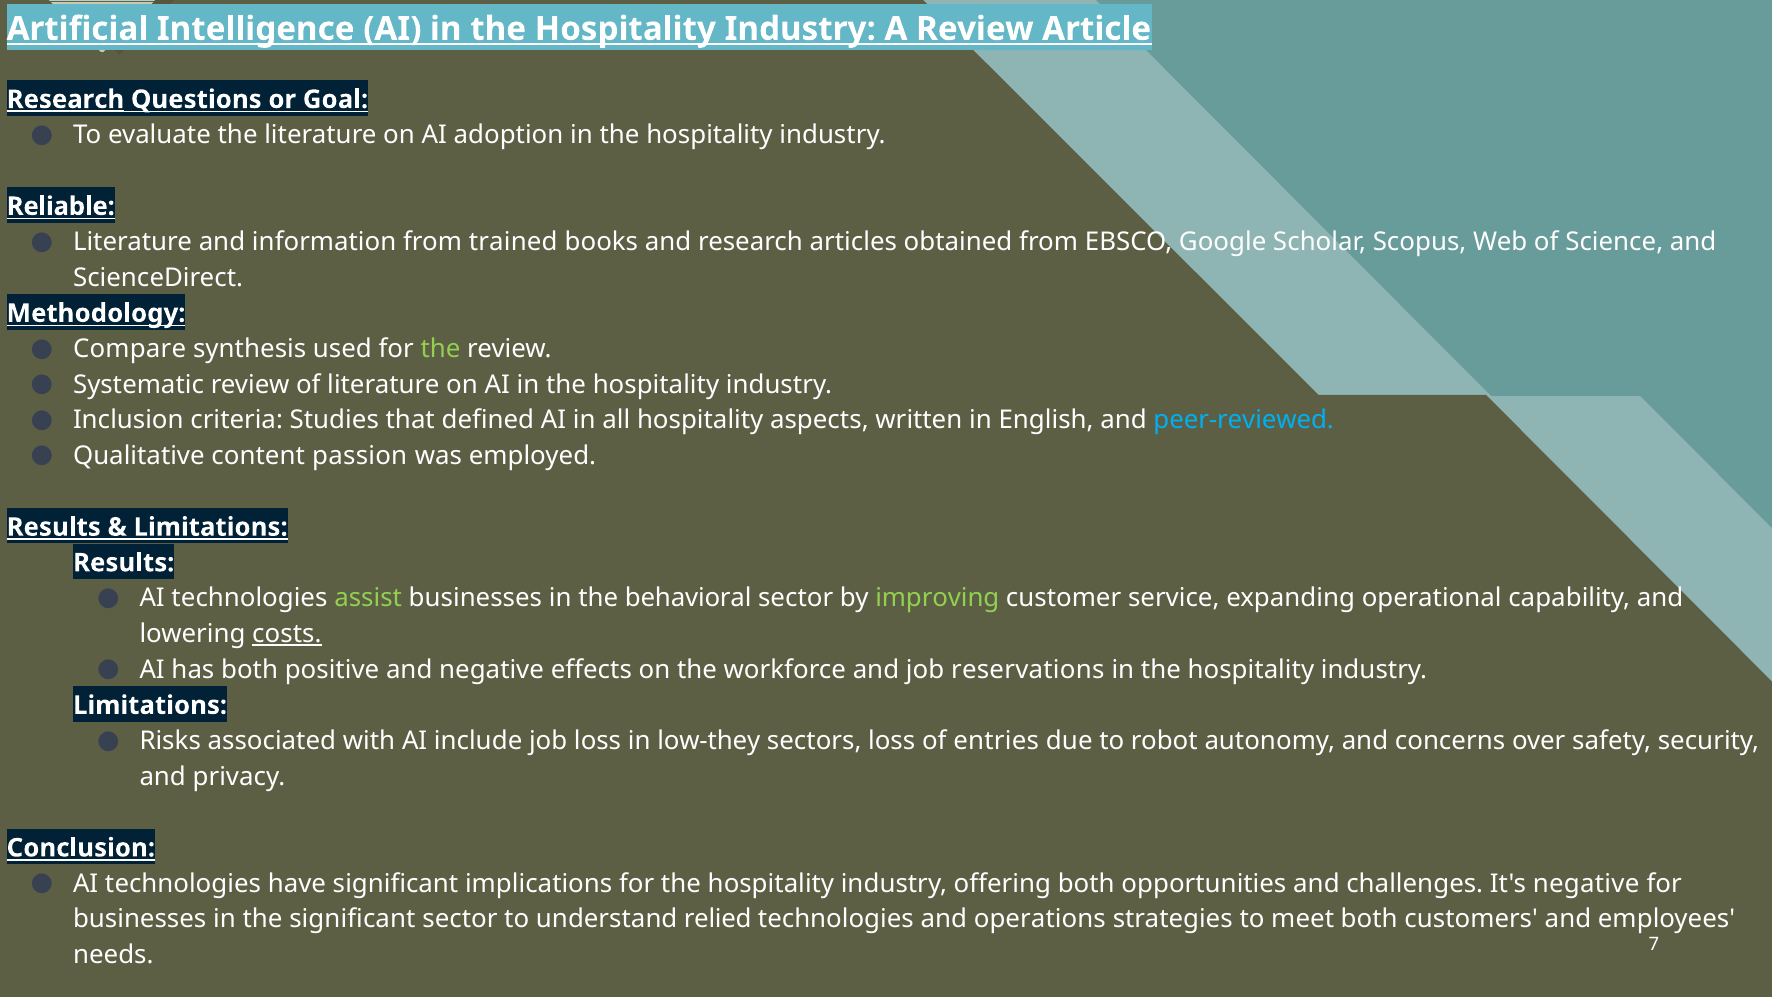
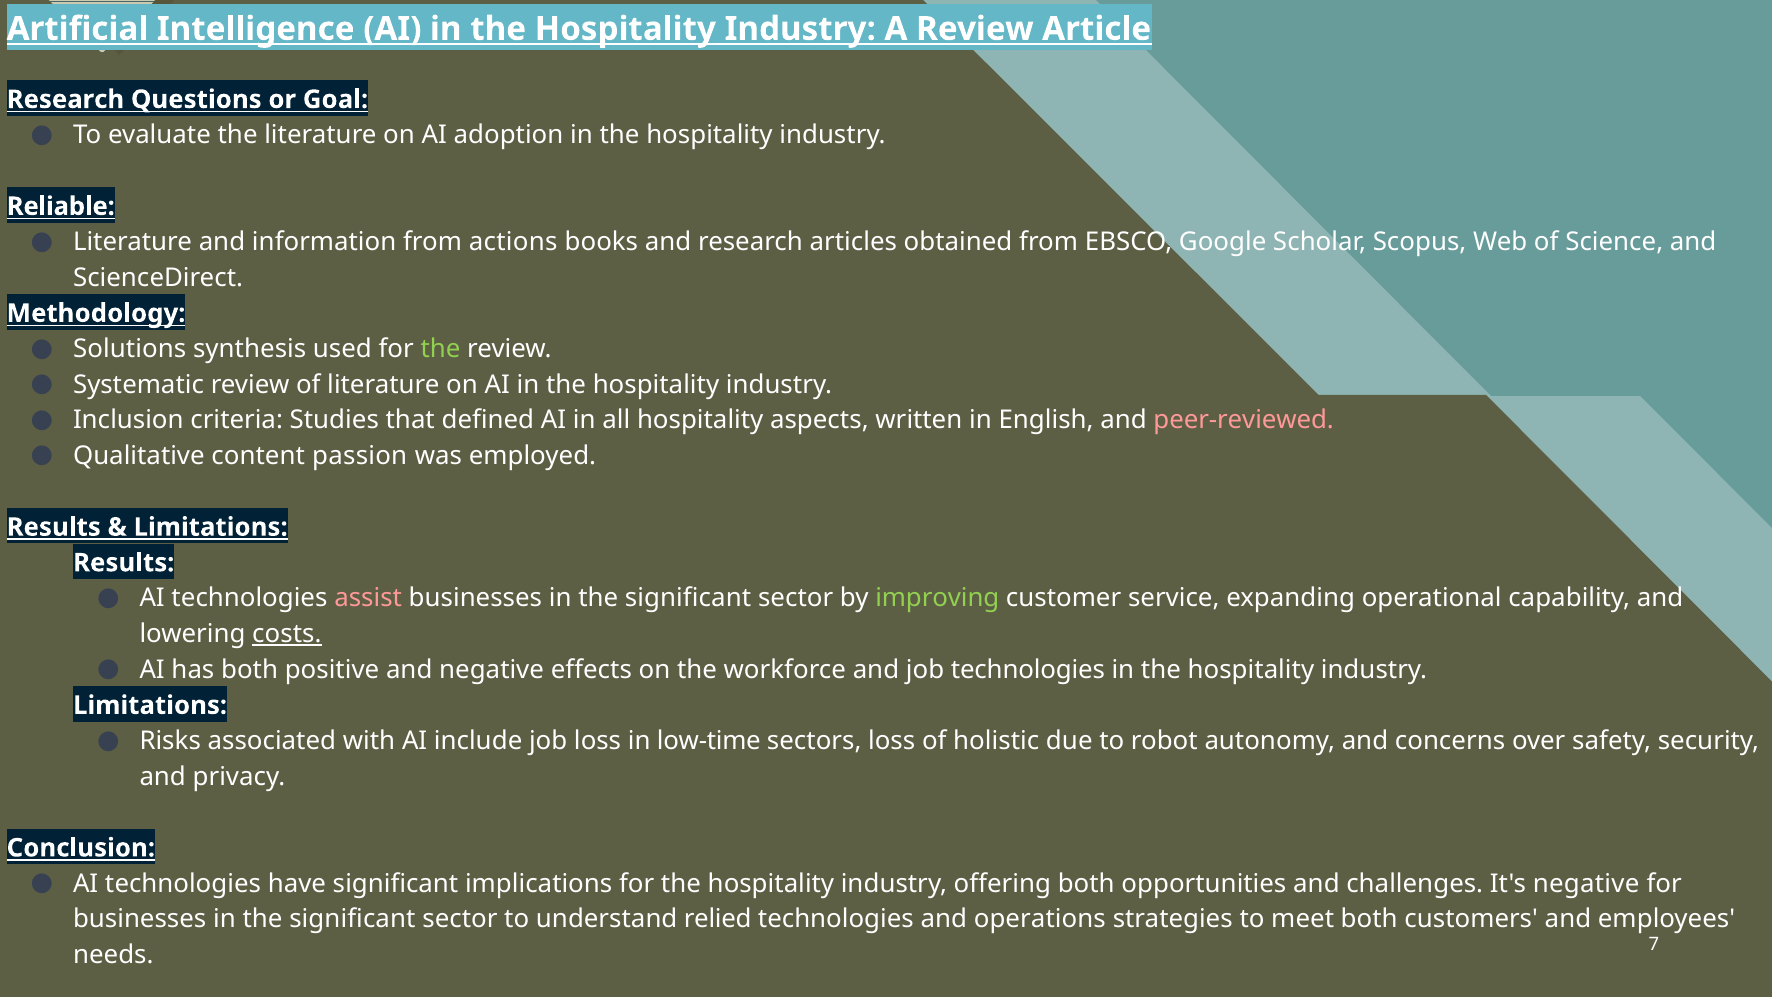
Research underline: present -> none (65, 99)
trained: trained -> actions (513, 242)
Compare: Compare -> Solutions (130, 349)
peer-reviewed colour: light blue -> pink (1244, 420)
assist colour: light green -> pink (368, 598)
behavioral: behavioral -> significant (688, 598)
job reservations: reservations -> technologies (1028, 670)
low-they: low-they -> low-time (709, 741)
entries: entries -> holistic (996, 741)
